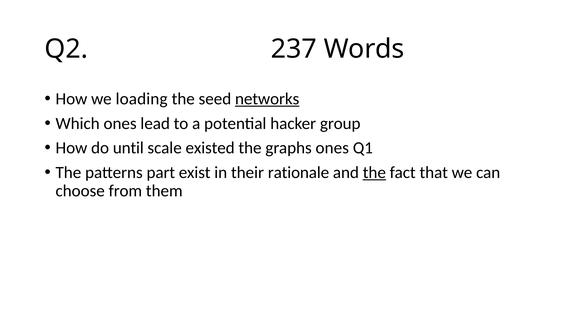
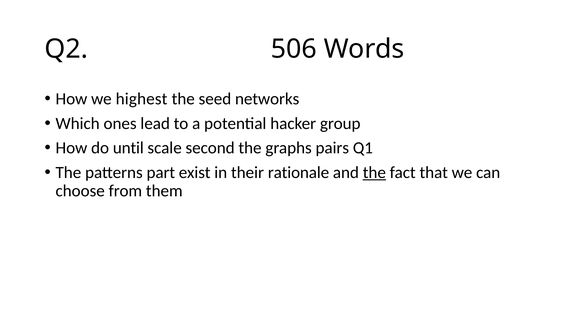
237: 237 -> 506 (294, 49)
loading: loading -> highest (142, 99)
networks underline: present -> none (267, 99)
existed: existed -> second (210, 148)
graphs ones: ones -> pairs (332, 148)
